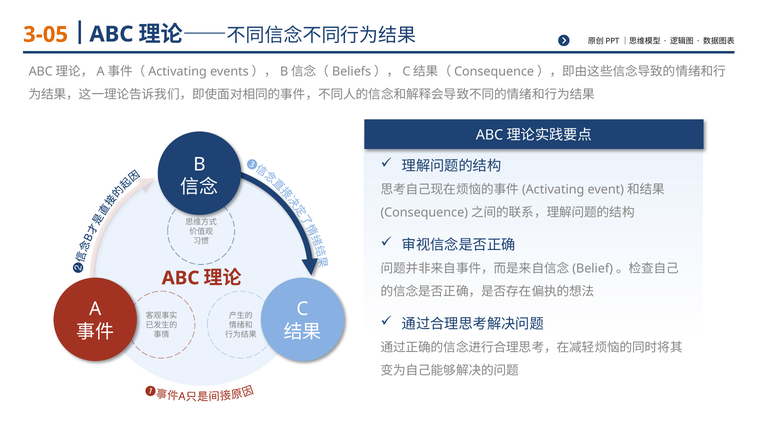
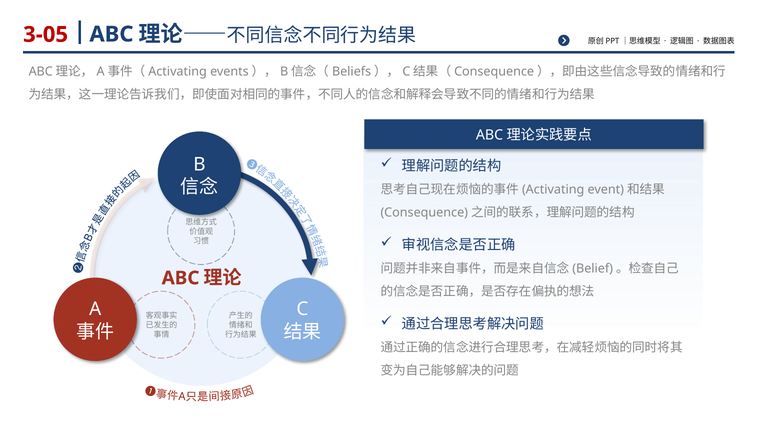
3-05 colour: orange -> red (46, 35)
